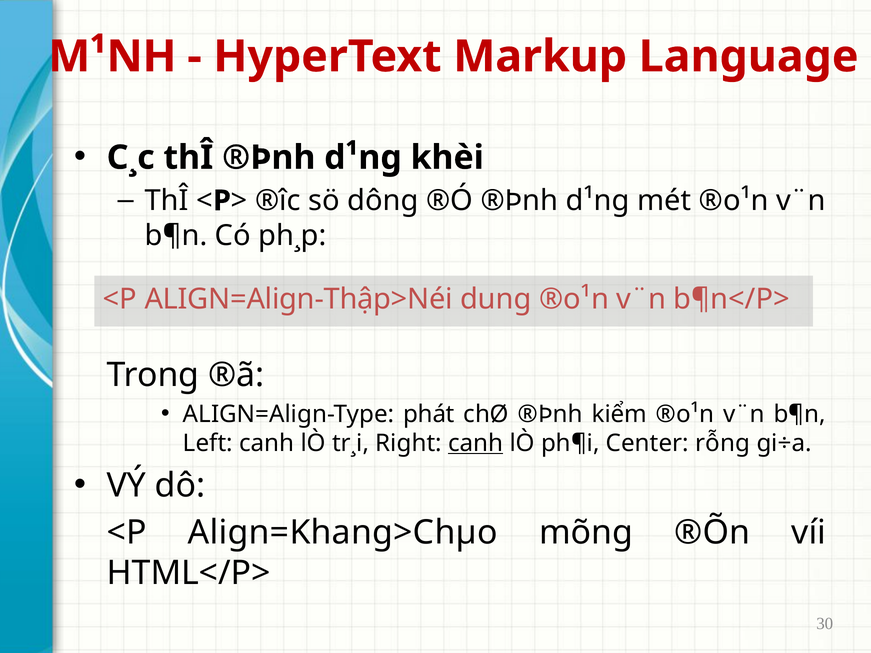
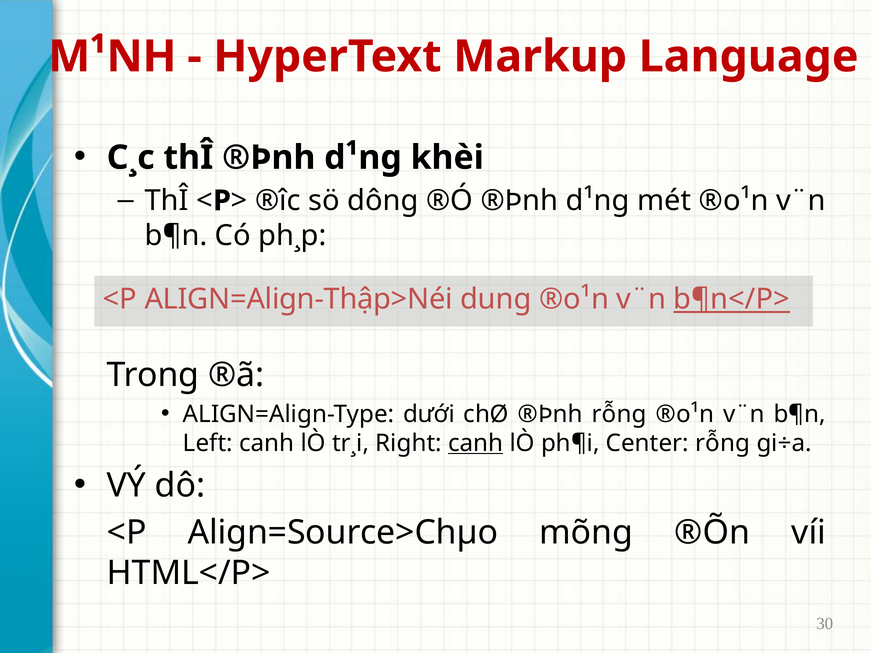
b¶n</P> underline: none -> present (732, 300)
phát: phát -> dưới (429, 414)
®Þnh kiểm: kiểm -> rỗng (619, 414)
Align=Khang>Chµo: Align=Khang>Chµo -> Align=Source>Chµo (343, 533)
